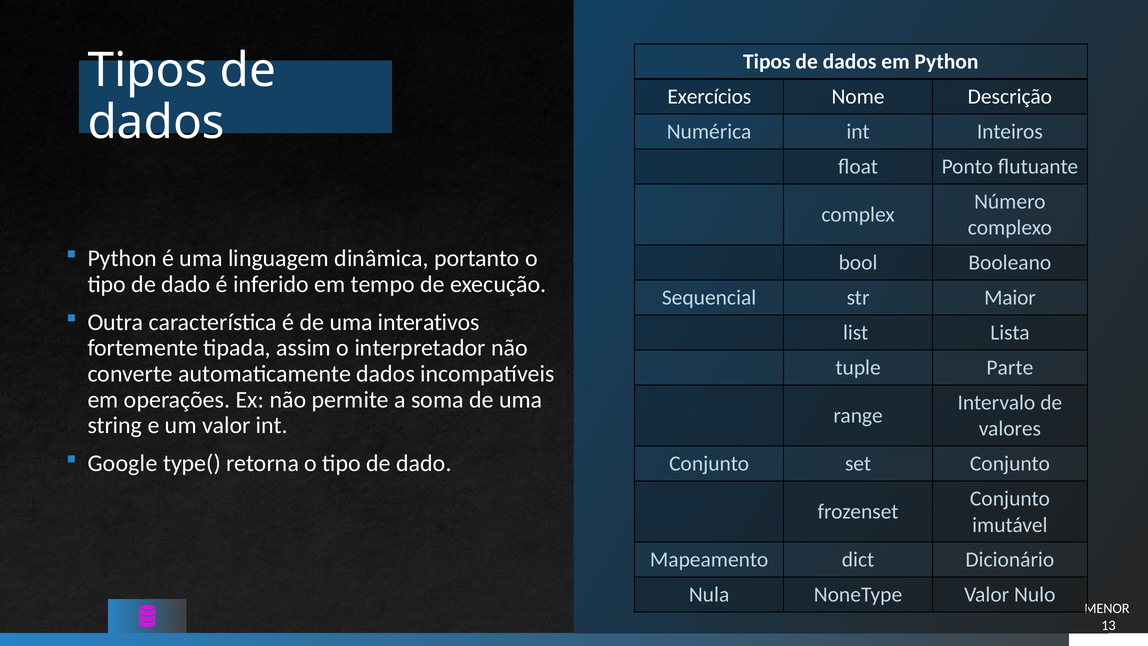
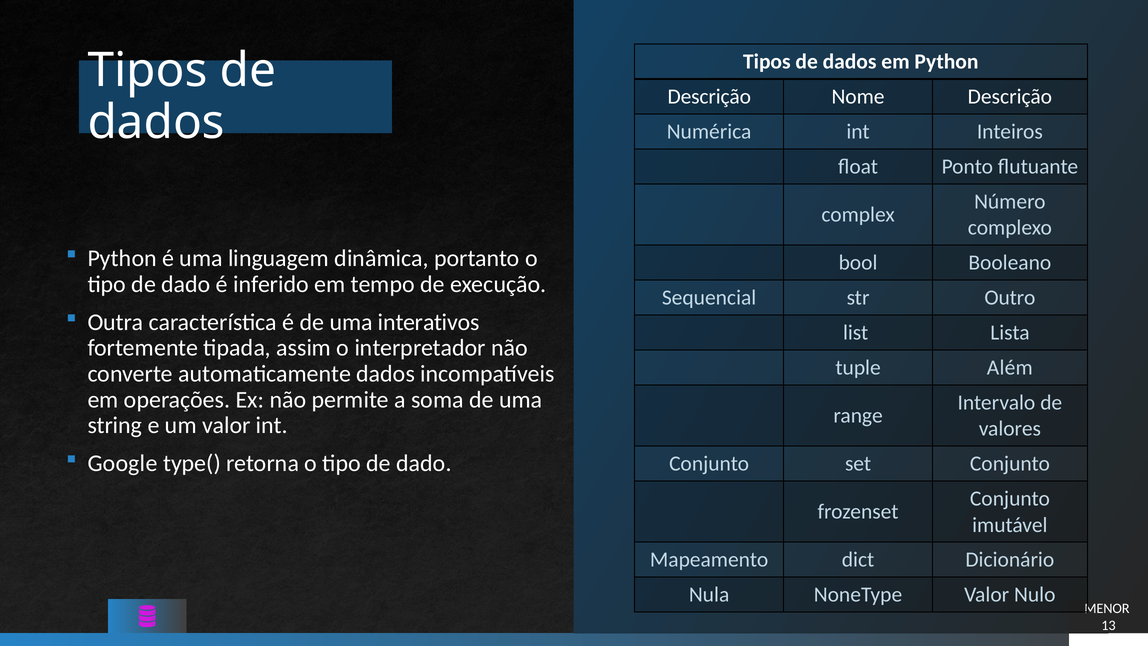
Exercícios: Exercícios -> Descrição (709, 97)
Maior: Maior -> Outro (1010, 298)
Parte: Parte -> Além (1010, 367)
